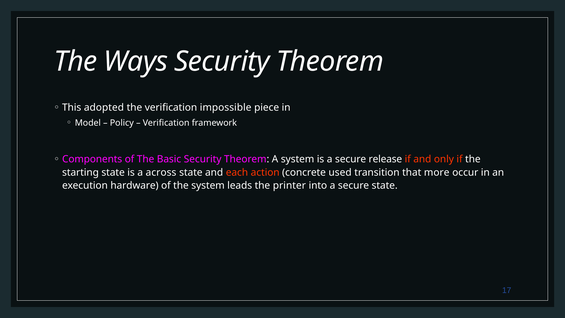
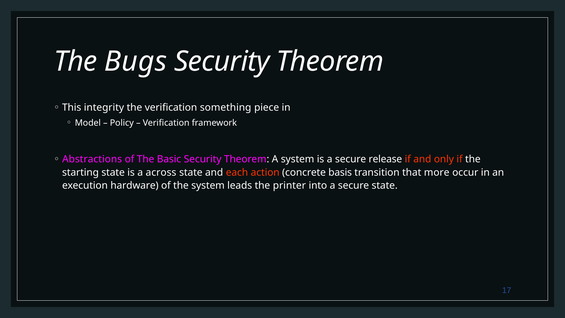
Ways: Ways -> Bugs (136, 61)
adopted: adopted -> integrity (104, 107)
impossible: impossible -> something (226, 107)
Components: Components -> Abstractions (92, 159)
used: used -> basis (340, 172)
